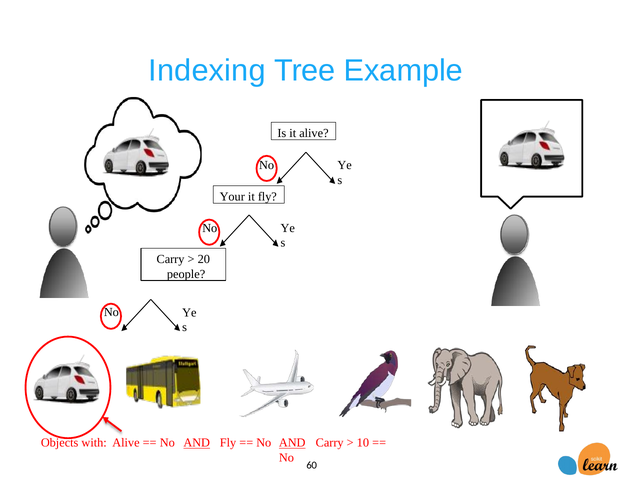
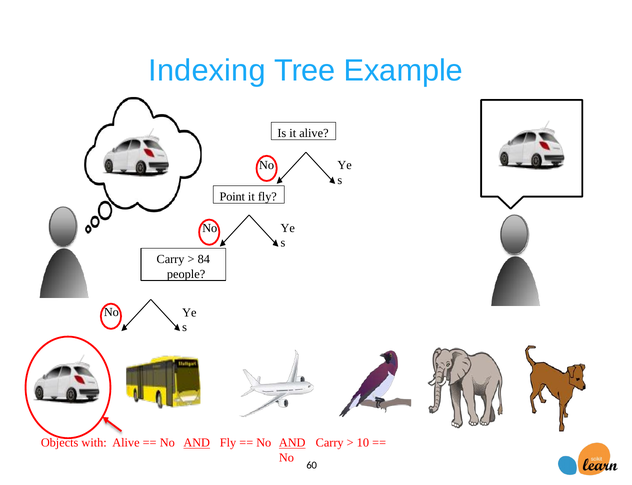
Your: Your -> Point (232, 197)
20: 20 -> 84 (204, 260)
